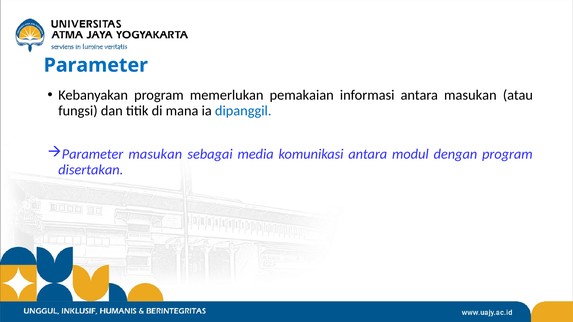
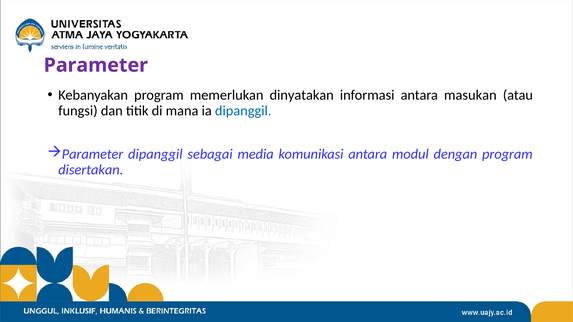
Parameter colour: blue -> purple (96, 65)
pemakaian: pemakaian -> dinyatakan (302, 95)
Parameter masukan: masukan -> dipanggil (155, 154)
